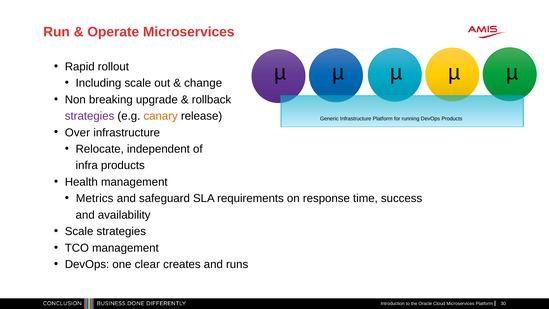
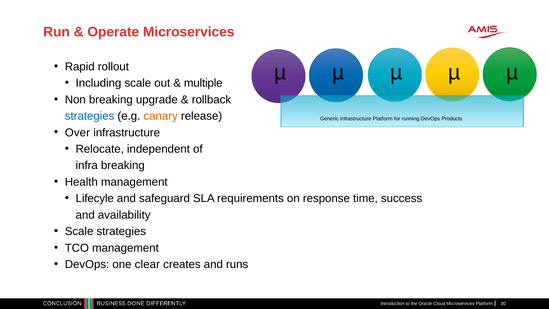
change: change -> multiple (203, 83)
strategies colour: purple -> blue (90, 116)
infra products: products -> breaking (123, 165)
Metrics: Metrics -> Lifecyle (95, 198)
